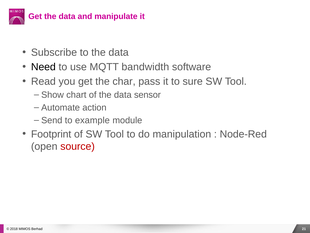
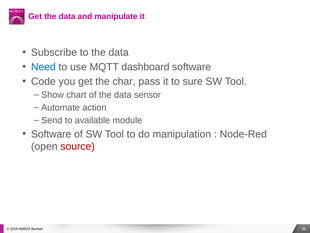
Need colour: black -> blue (43, 67)
bandwidth: bandwidth -> dashboard (145, 67)
Read: Read -> Code (43, 81)
example: example -> available (92, 120)
Footprint: Footprint -> Software (51, 134)
